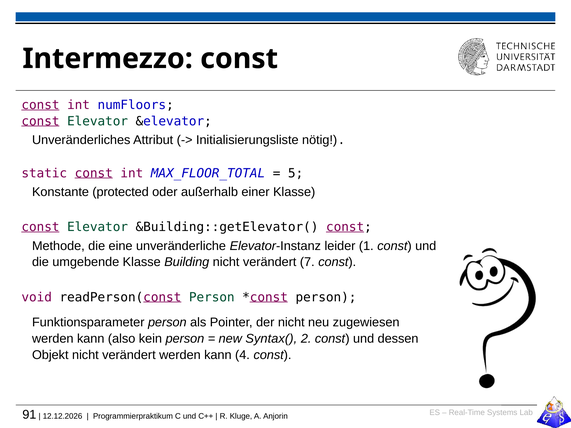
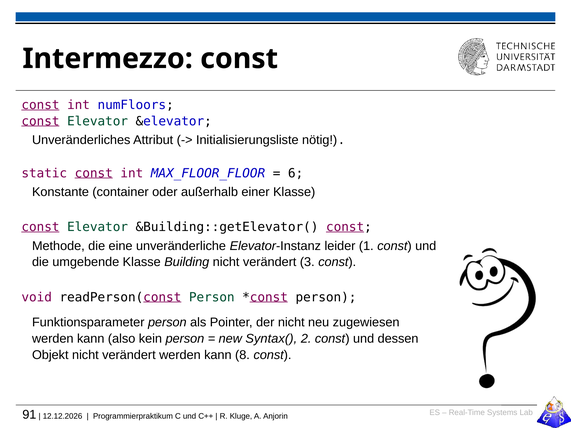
MAX_FLOOR_TOTAL: MAX_FLOOR_TOTAL -> MAX_FLOOR_FLOOR (208, 173)
5: 5 -> 6 (296, 173)
protected: protected -> container (121, 192)
7: 7 -> 3 (307, 262)
4: 4 -> 8 (242, 355)
